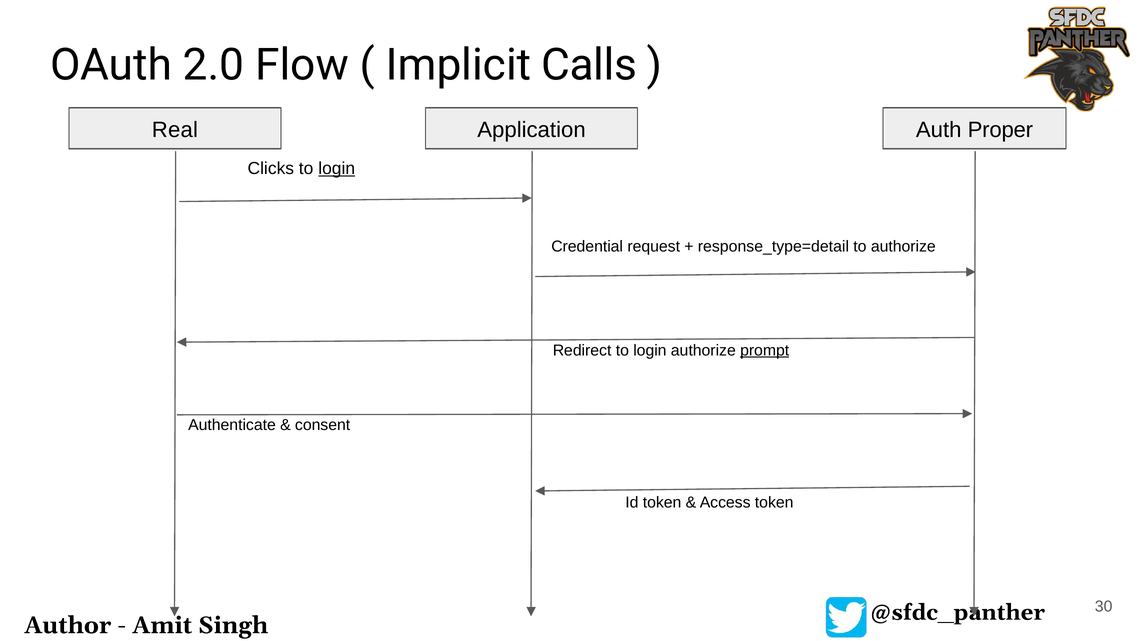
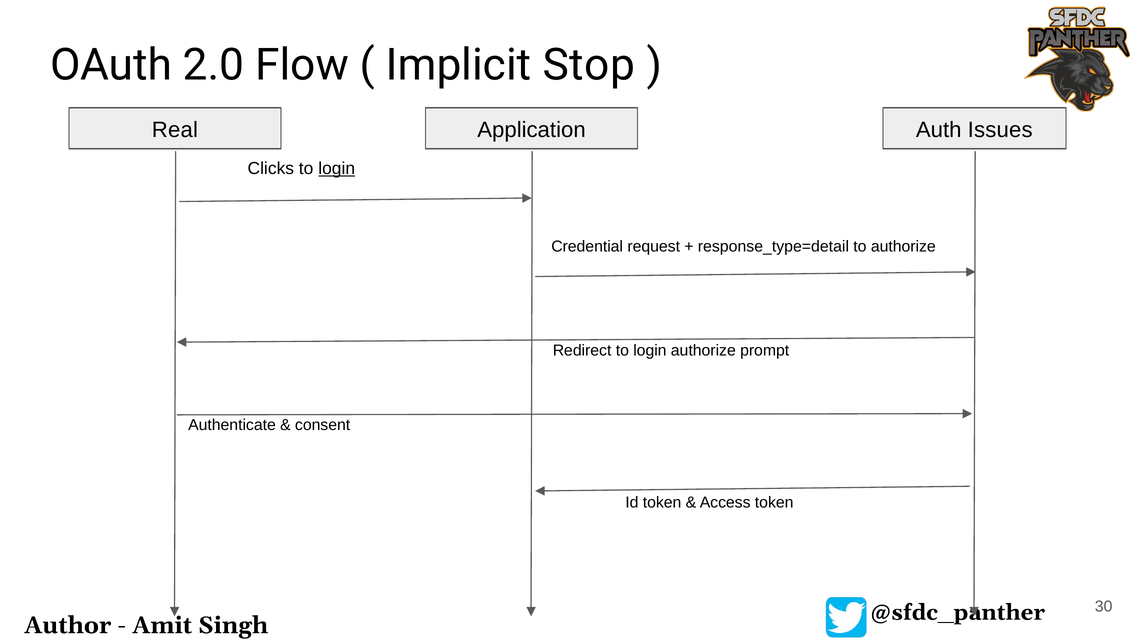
Calls: Calls -> Stop (589, 65)
Proper: Proper -> Issues (1000, 130)
prompt underline: present -> none (765, 350)
